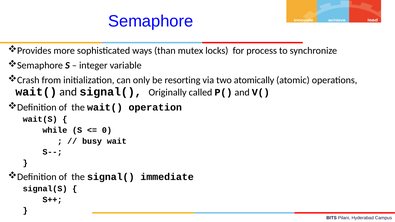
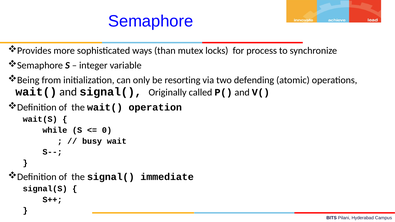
Crash: Crash -> Being (28, 80)
atomically: atomically -> defending (254, 80)
